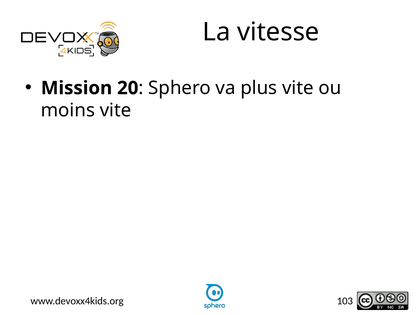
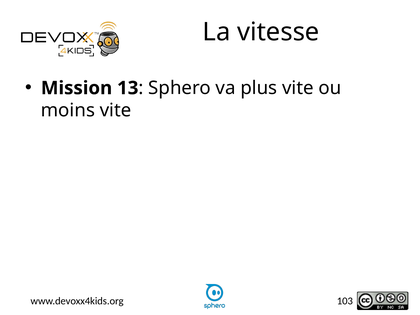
20: 20 -> 13 (128, 88)
